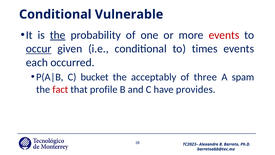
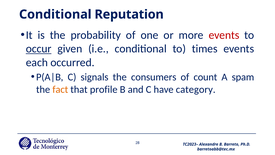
Vulnerable: Vulnerable -> Reputation (129, 14)
the underline: present -> none (58, 35)
bucket: bucket -> signals (95, 77)
acceptably: acceptably -> consumers (154, 77)
three: three -> count (205, 77)
fact colour: red -> orange (60, 89)
provides: provides -> category (196, 89)
